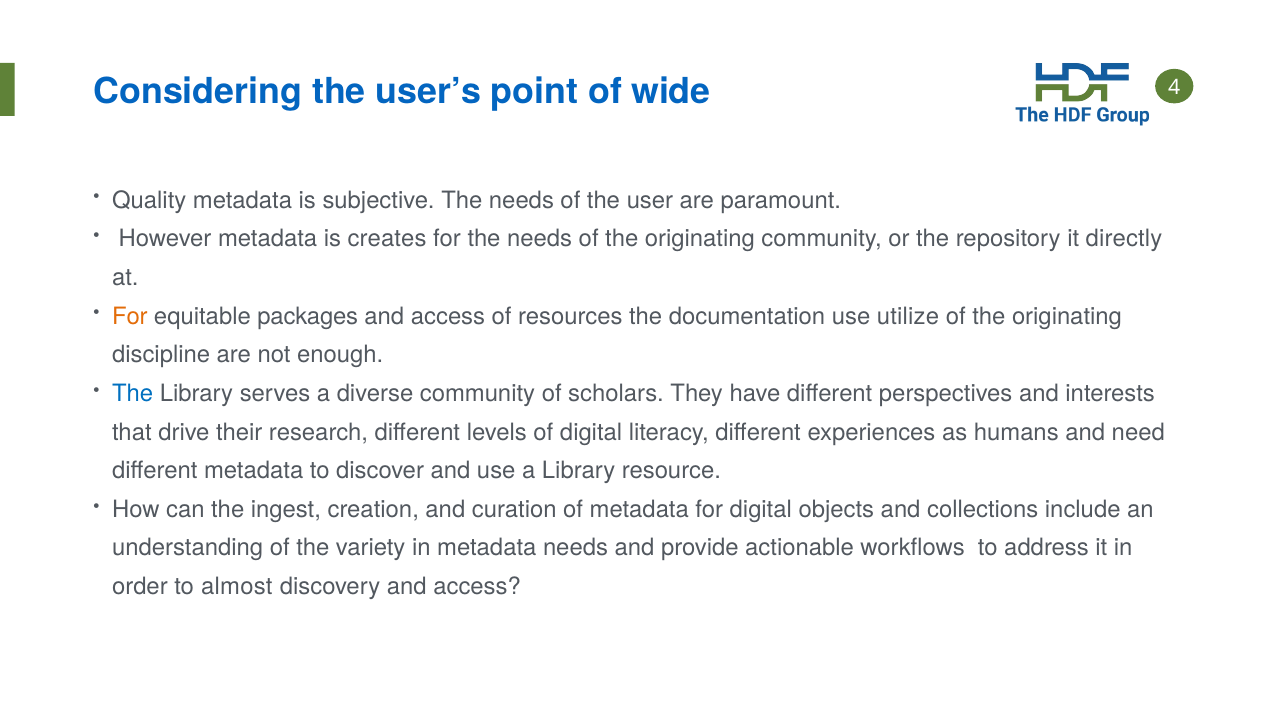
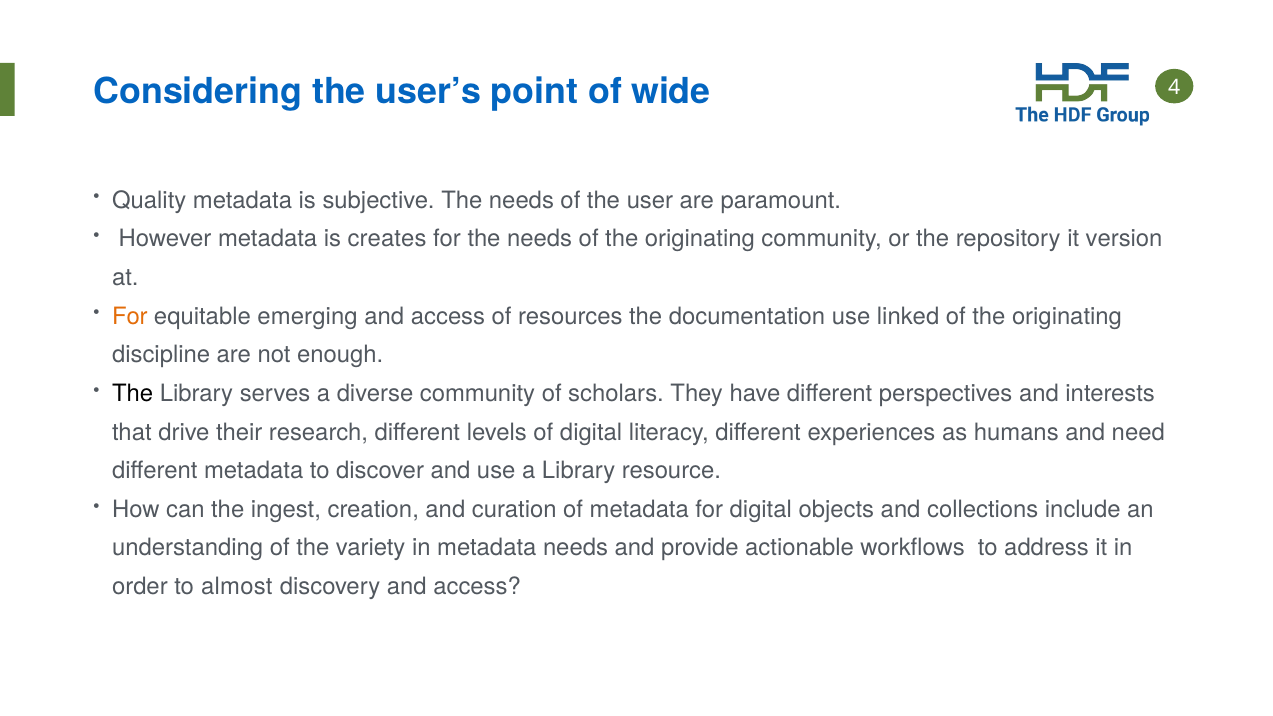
directly: directly -> version (1124, 239)
packages: packages -> emerging (308, 316)
utilize: utilize -> linked (908, 316)
The colour: blue -> black (133, 394)
